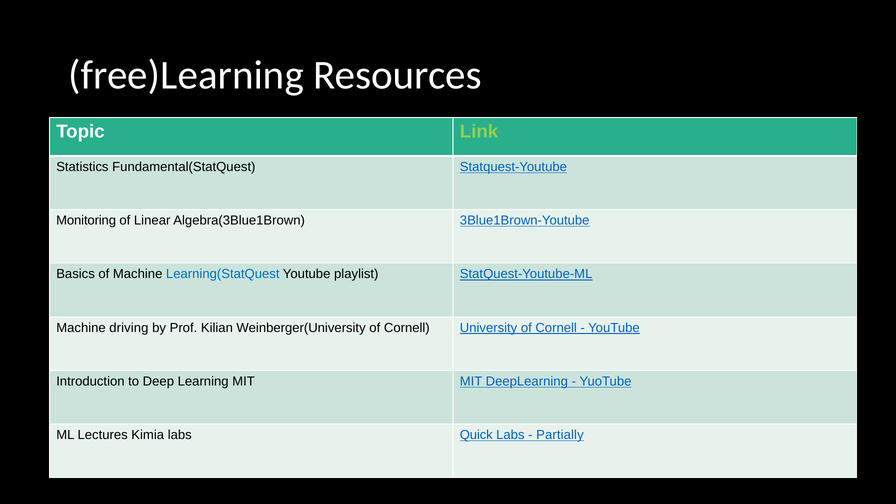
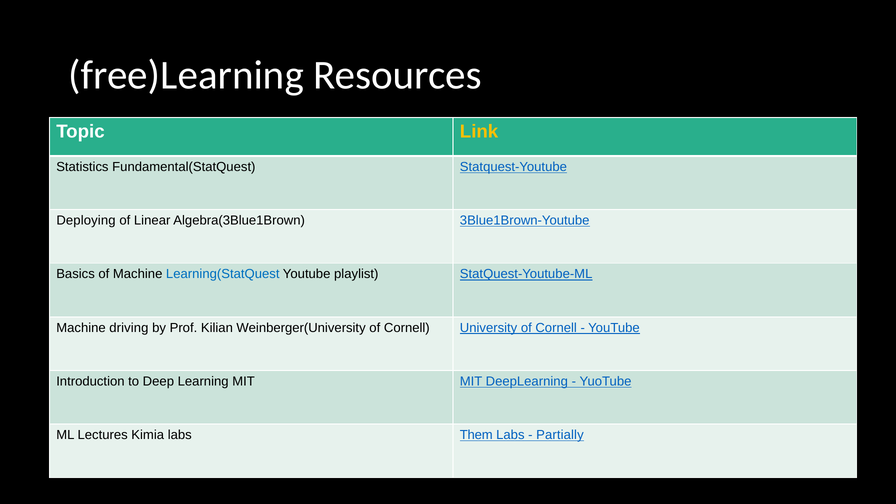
Link colour: light green -> yellow (479, 132)
Monitoring: Monitoring -> Deploying (86, 221)
Quick: Quick -> Them (476, 435)
